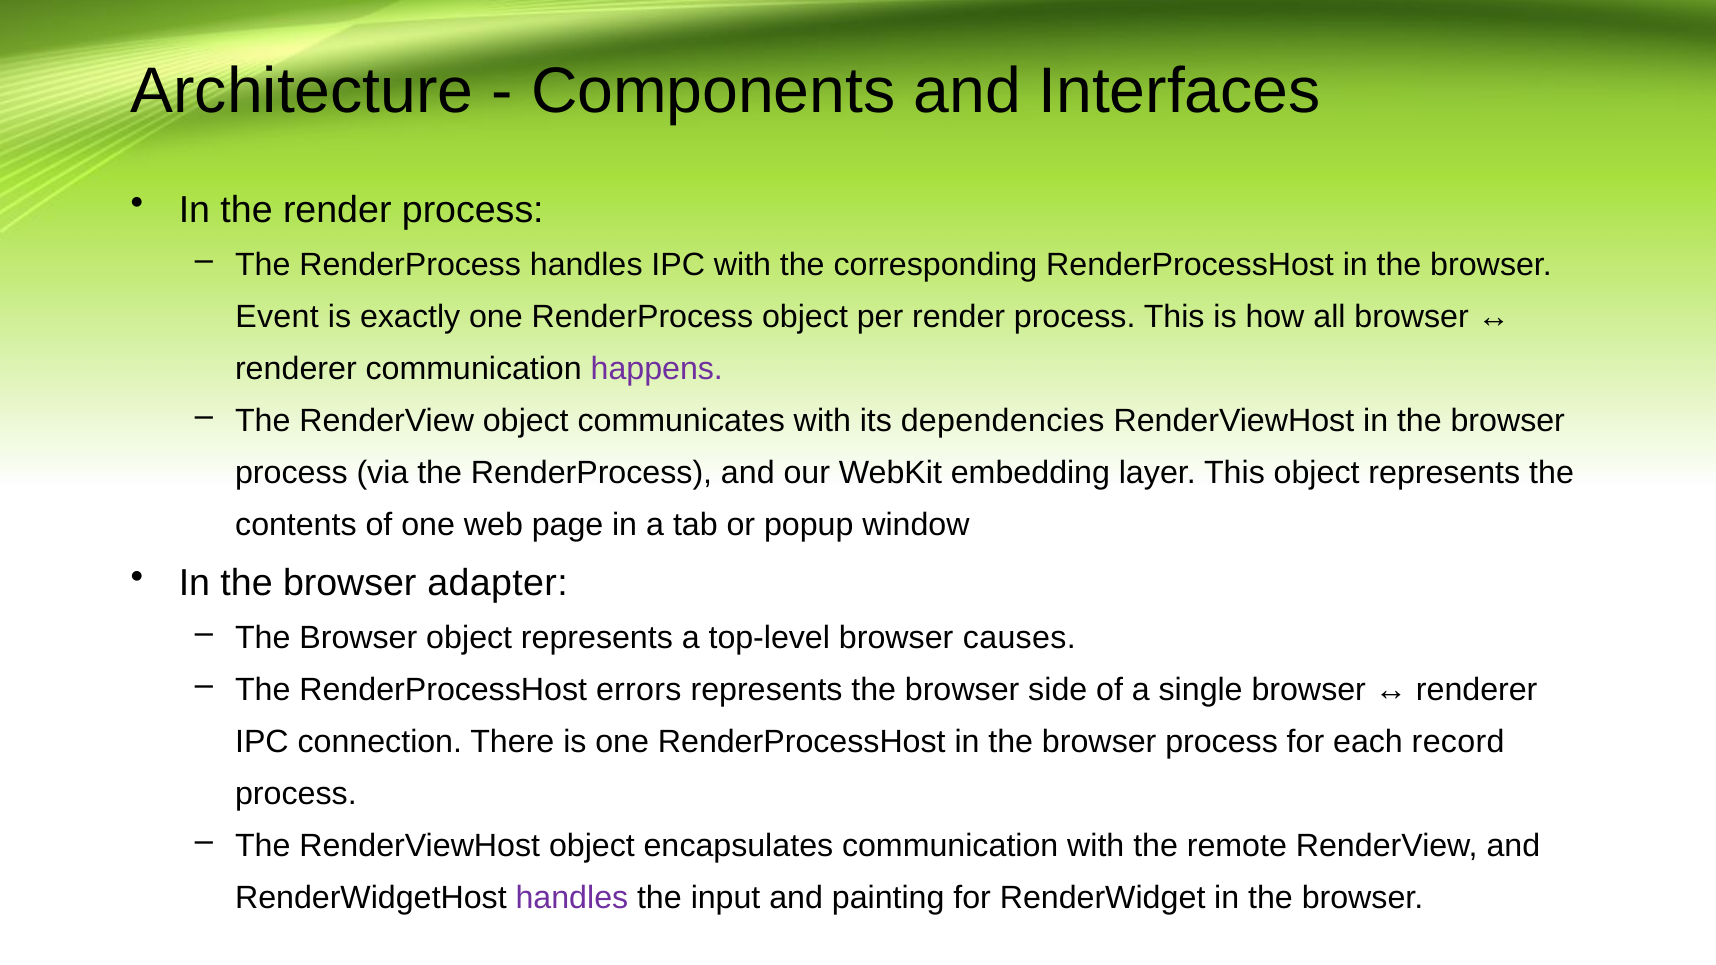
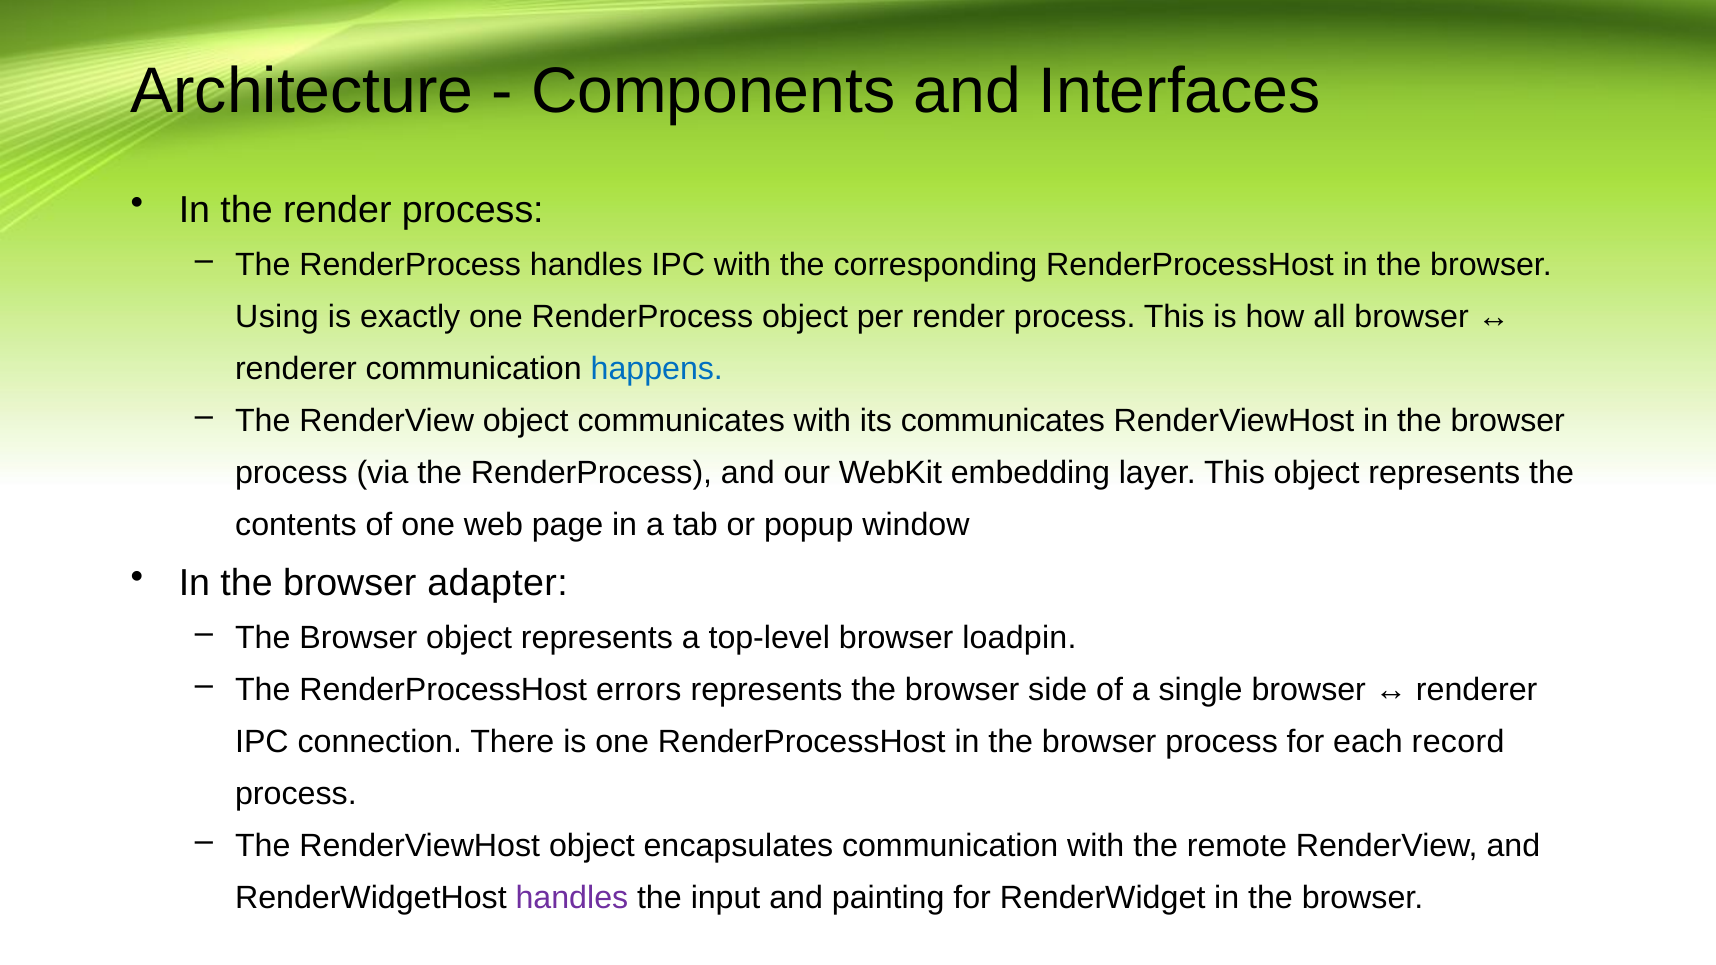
Event: Event -> Using (277, 317)
happens colour: purple -> blue (657, 369)
its dependencies: dependencies -> communicates (1003, 421)
causes: causes -> loadpin (1019, 638)
